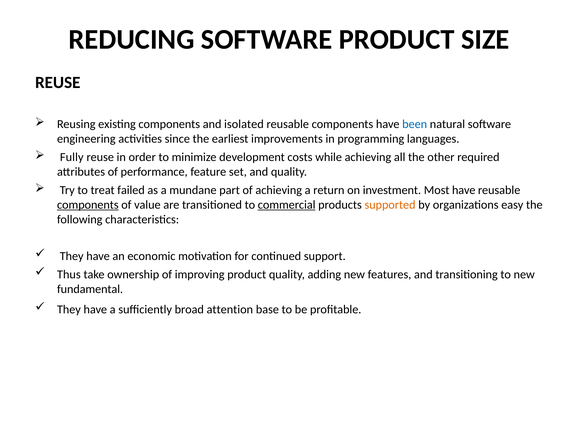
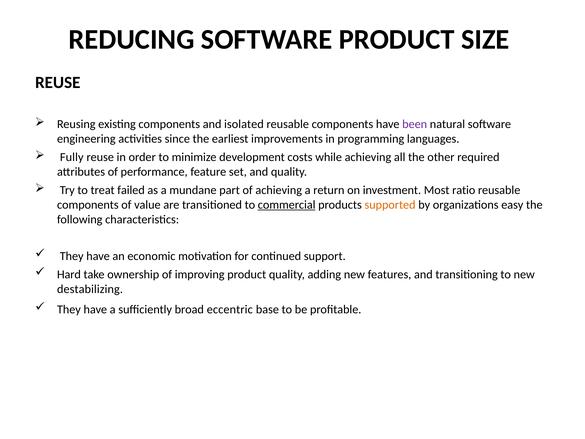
been colour: blue -> purple (415, 124)
Most have: have -> ratio (464, 190)
components underline: present -> none (88, 205)
Thus: Thus -> Hard (69, 274)
fundamental: fundamental -> destabilizing (90, 289)
attention: attention -> eccentric (230, 309)
